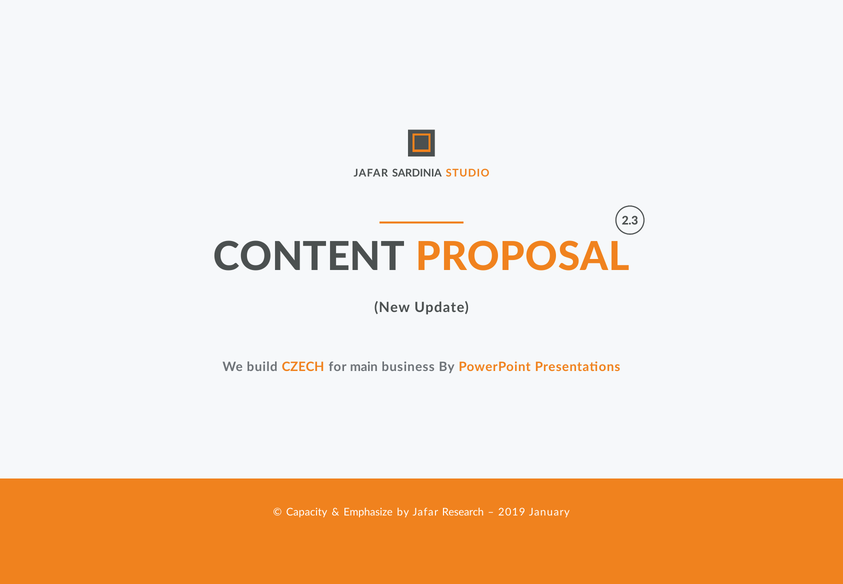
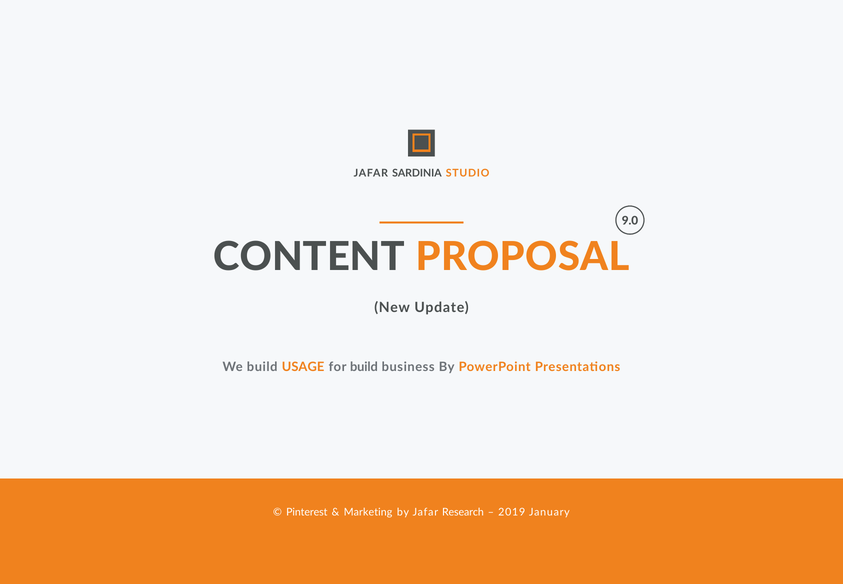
2.3: 2.3 -> 9.0 (630, 221)
CZECH: CZECH -> USAGE (303, 367)
for main: main -> build (364, 367)
Capacity: Capacity -> Pinterest (307, 512)
Emphasize: Emphasize -> Marketing (368, 512)
